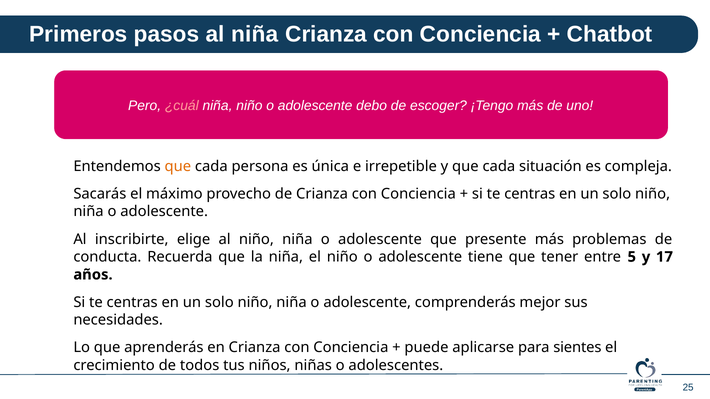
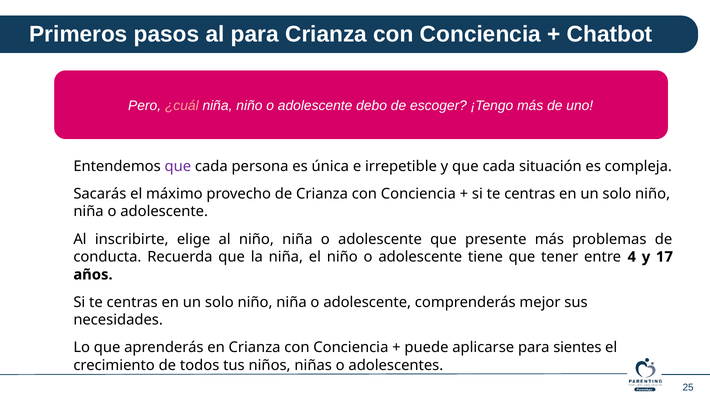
al niña: niña -> para (255, 34)
que colour: orange -> purple (178, 166)
5: 5 -> 4 (632, 257)
